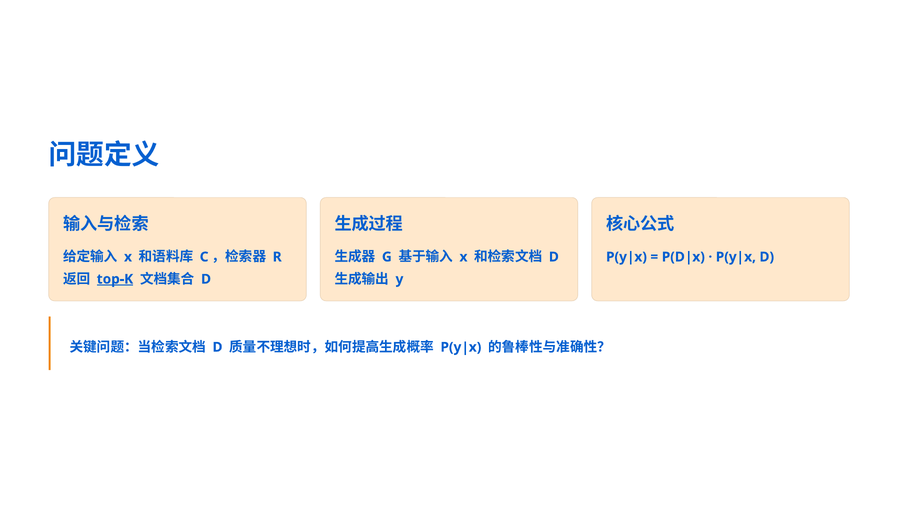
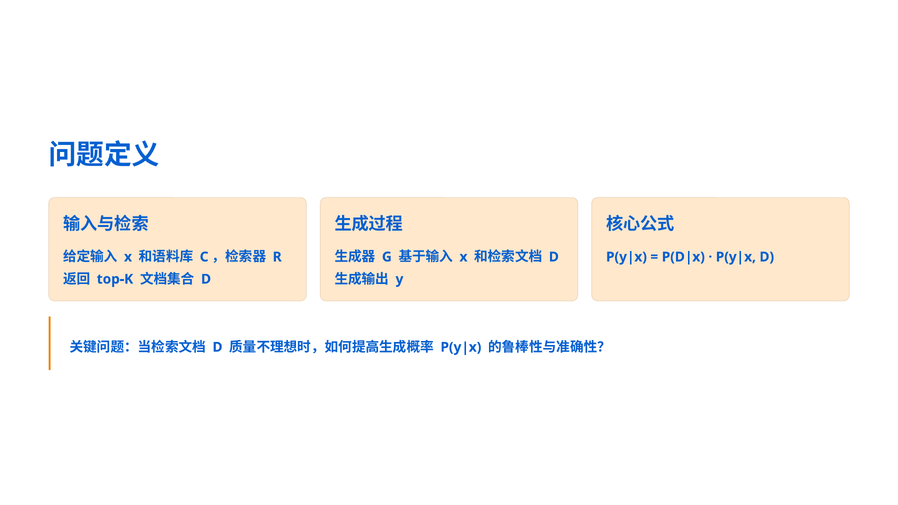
top-K underline: present -> none (115, 279)
